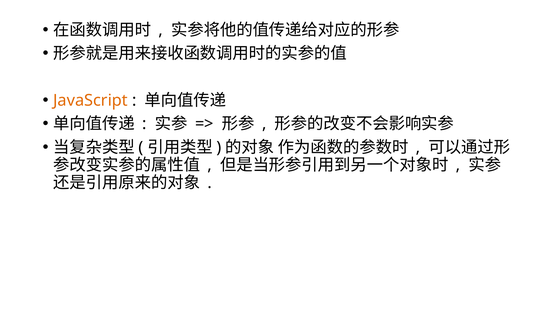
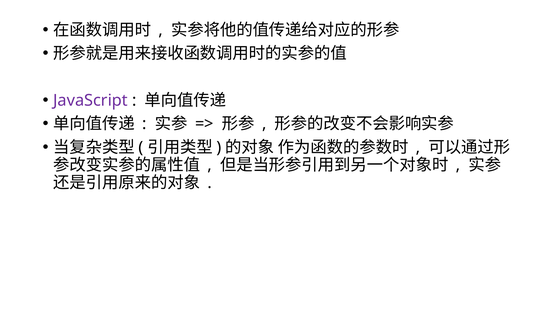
JavaScript colour: orange -> purple (91, 100)
